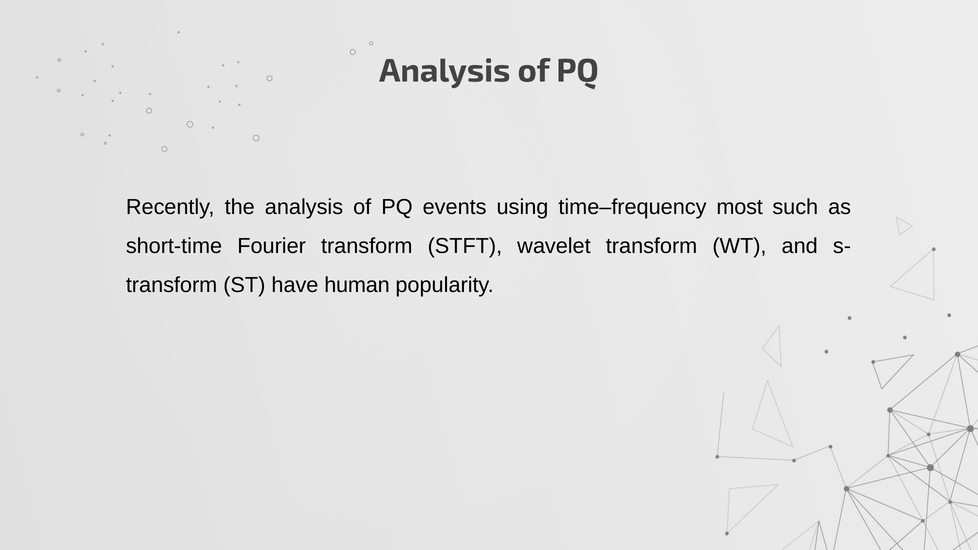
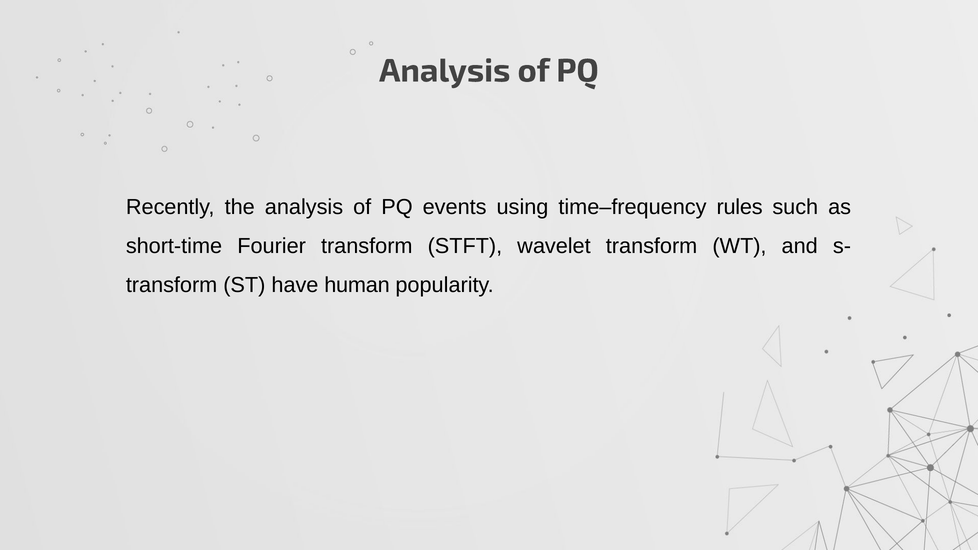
most: most -> rules (740, 207)
